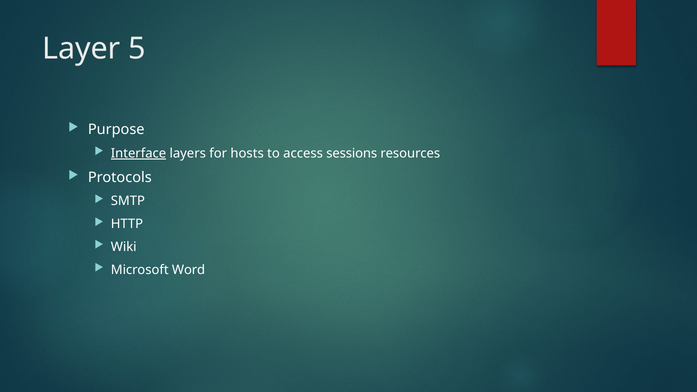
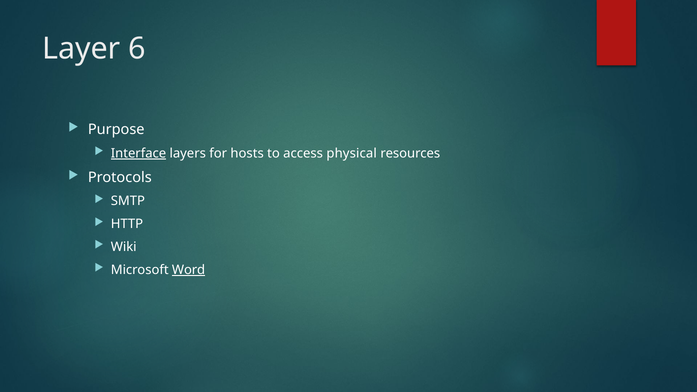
5: 5 -> 6 (137, 49)
sessions: sessions -> physical (352, 153)
Word underline: none -> present (189, 270)
